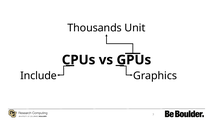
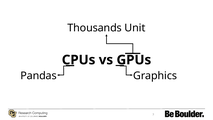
Include: Include -> Pandas (39, 76)
